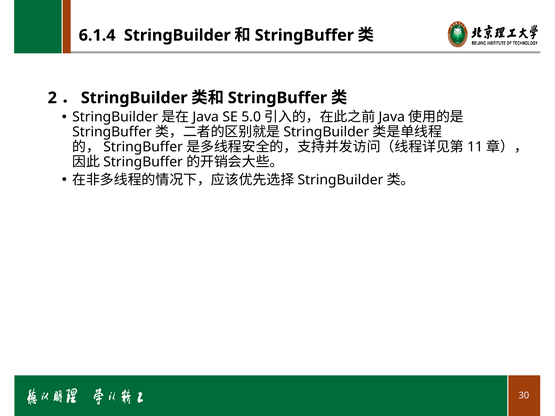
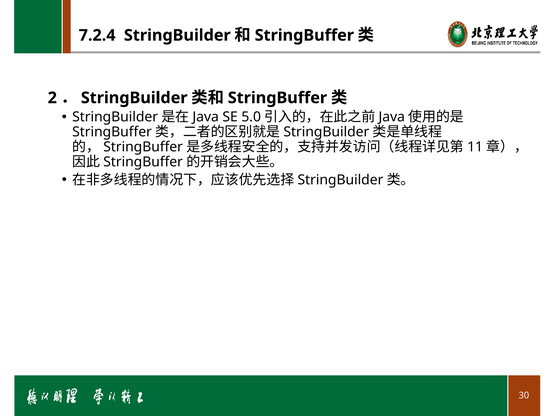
6.1.4: 6.1.4 -> 7.2.4 (97, 35)
